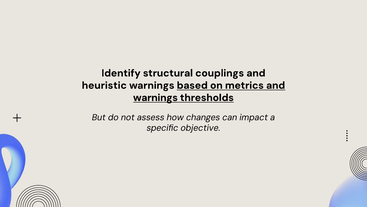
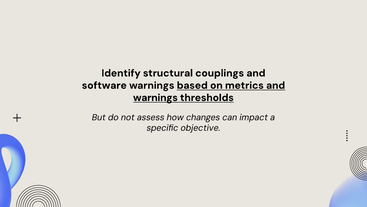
heuristic: heuristic -> software (104, 85)
